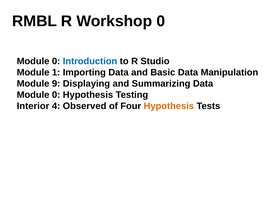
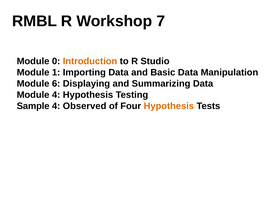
Workshop 0: 0 -> 7 (161, 21)
Introduction colour: blue -> orange (90, 61)
9: 9 -> 6 (56, 84)
0: 0 -> 4 (56, 95)
Interior: Interior -> Sample (33, 106)
